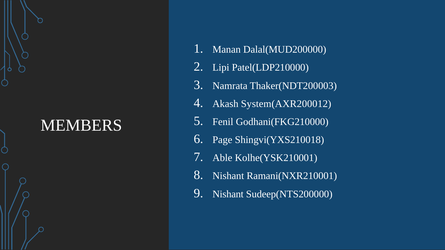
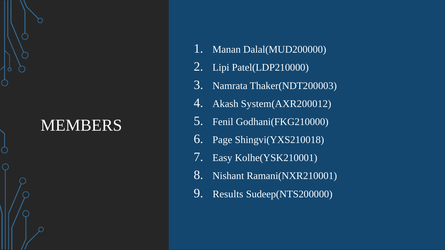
Able: Able -> Easy (222, 158)
Nishant: Nishant -> Results (228, 194)
